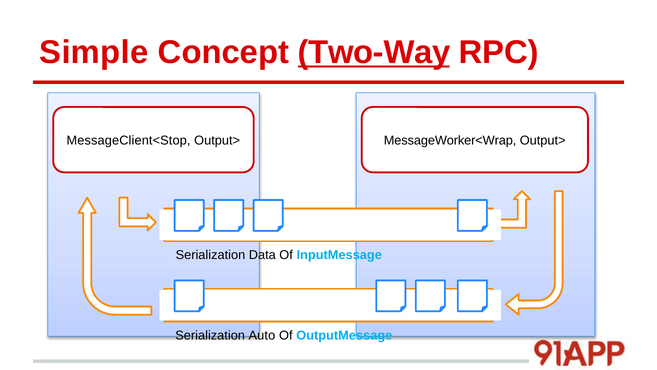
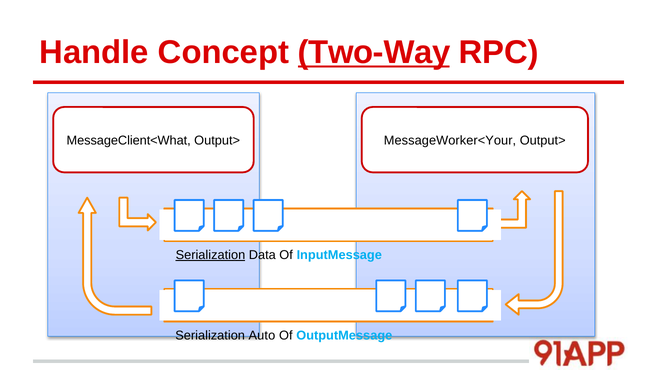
Simple: Simple -> Handle (94, 52)
MessageClient<Stop: MessageClient<Stop -> MessageClient<What (129, 140)
MessageWorker<Wrap: MessageWorker<Wrap -> MessageWorker<Your (450, 140)
Serialization underline: none -> present (210, 255)
